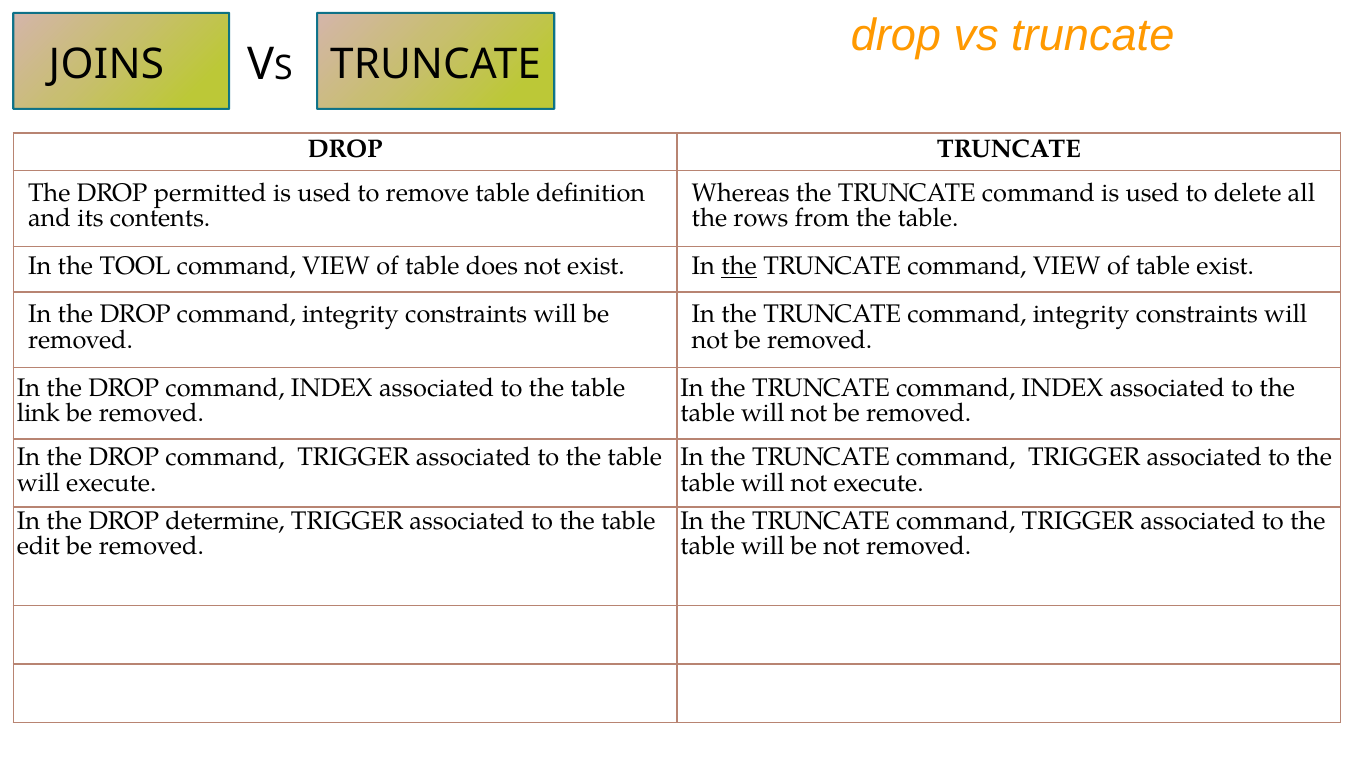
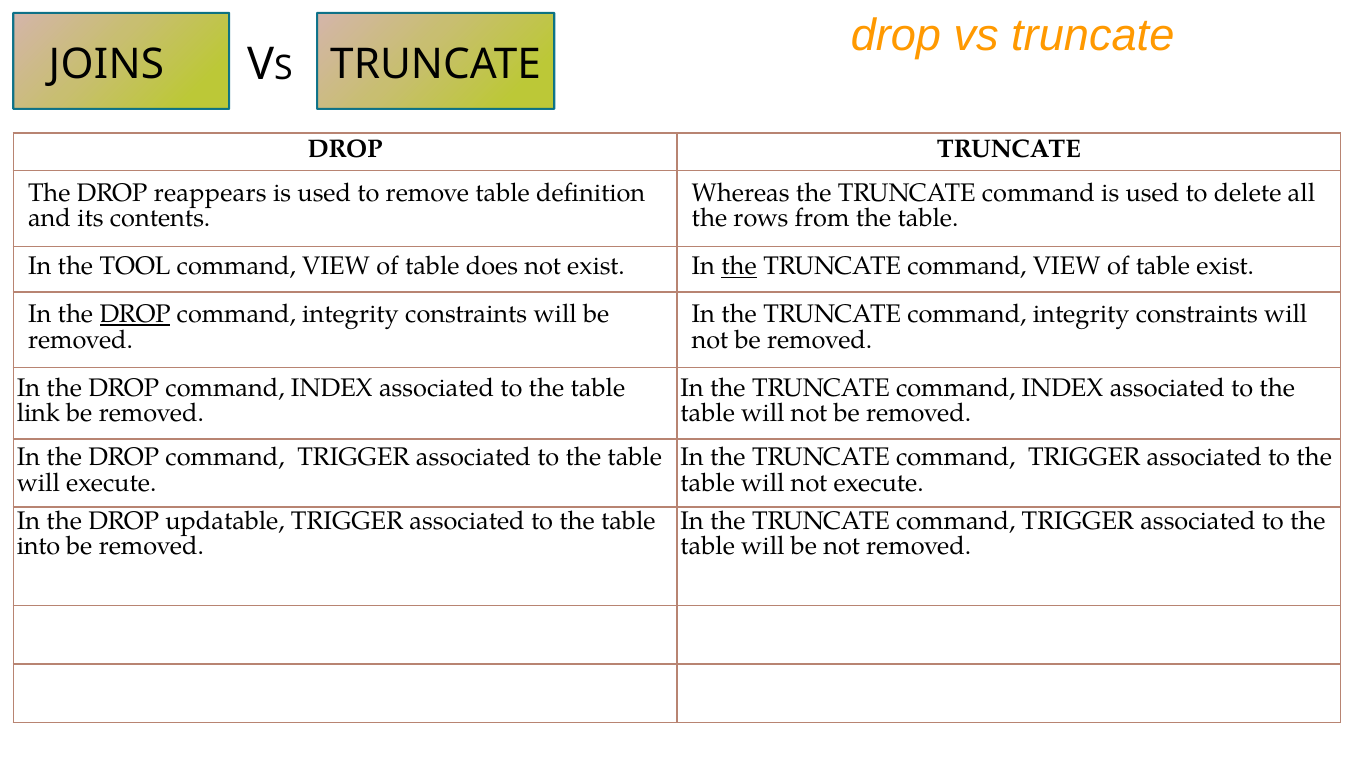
permitted: permitted -> reappears (210, 193)
DROP underline: none -> present (135, 314)
determine: determine -> updatable (225, 520)
edit: edit -> into (38, 546)
